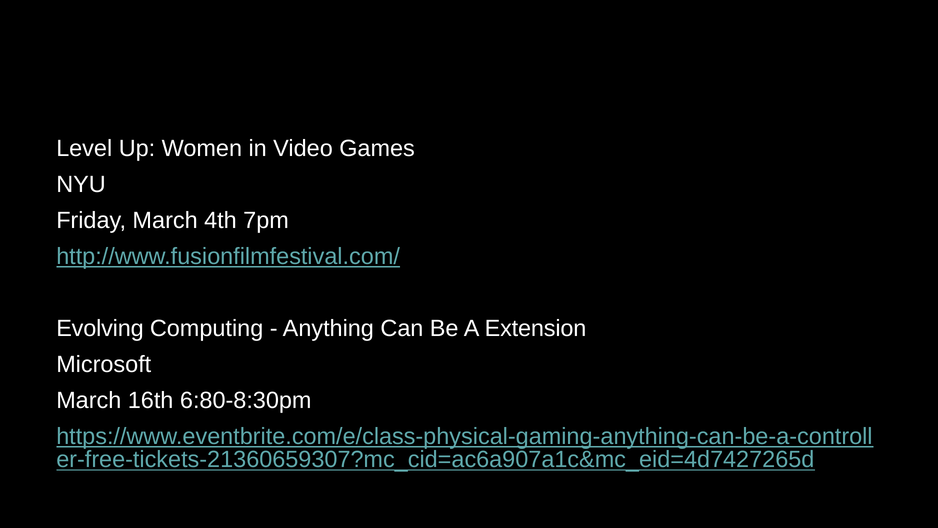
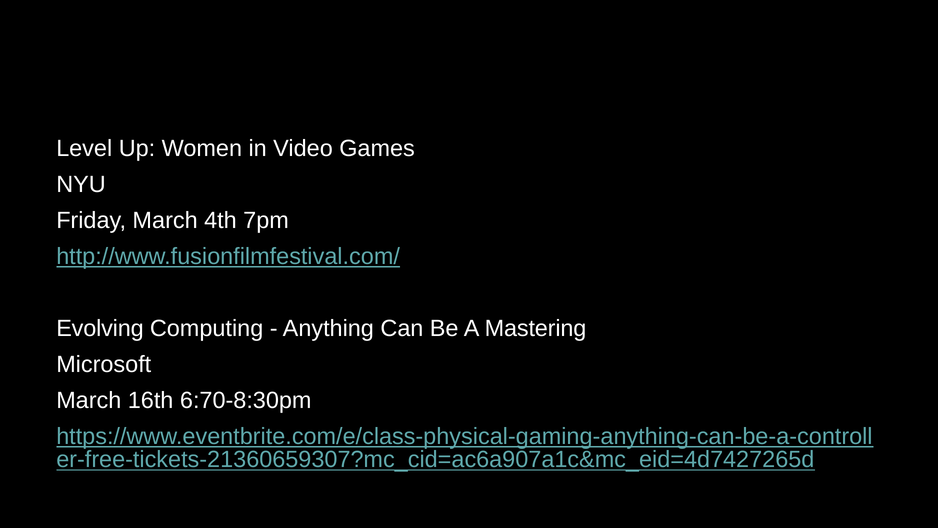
Extension: Extension -> Mastering (536, 328)
6:80-8:30pm: 6:80-8:30pm -> 6:70-8:30pm (246, 400)
